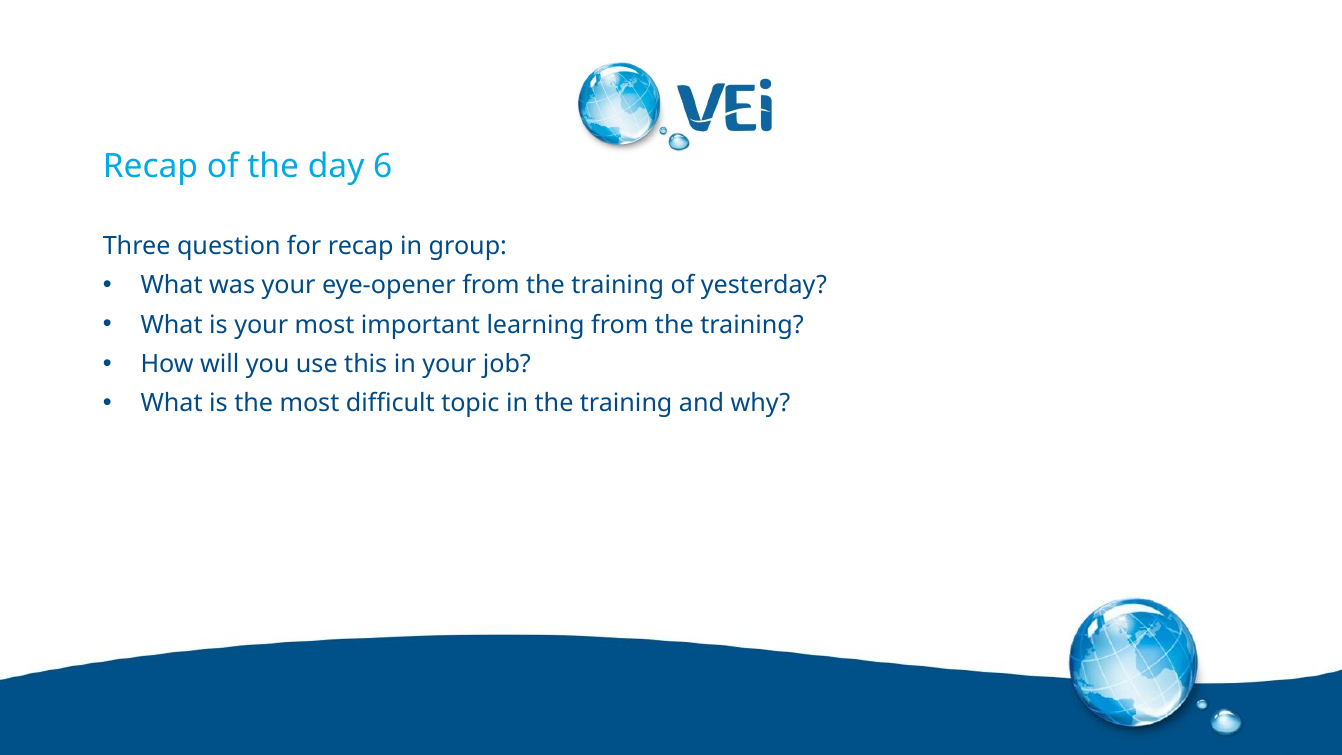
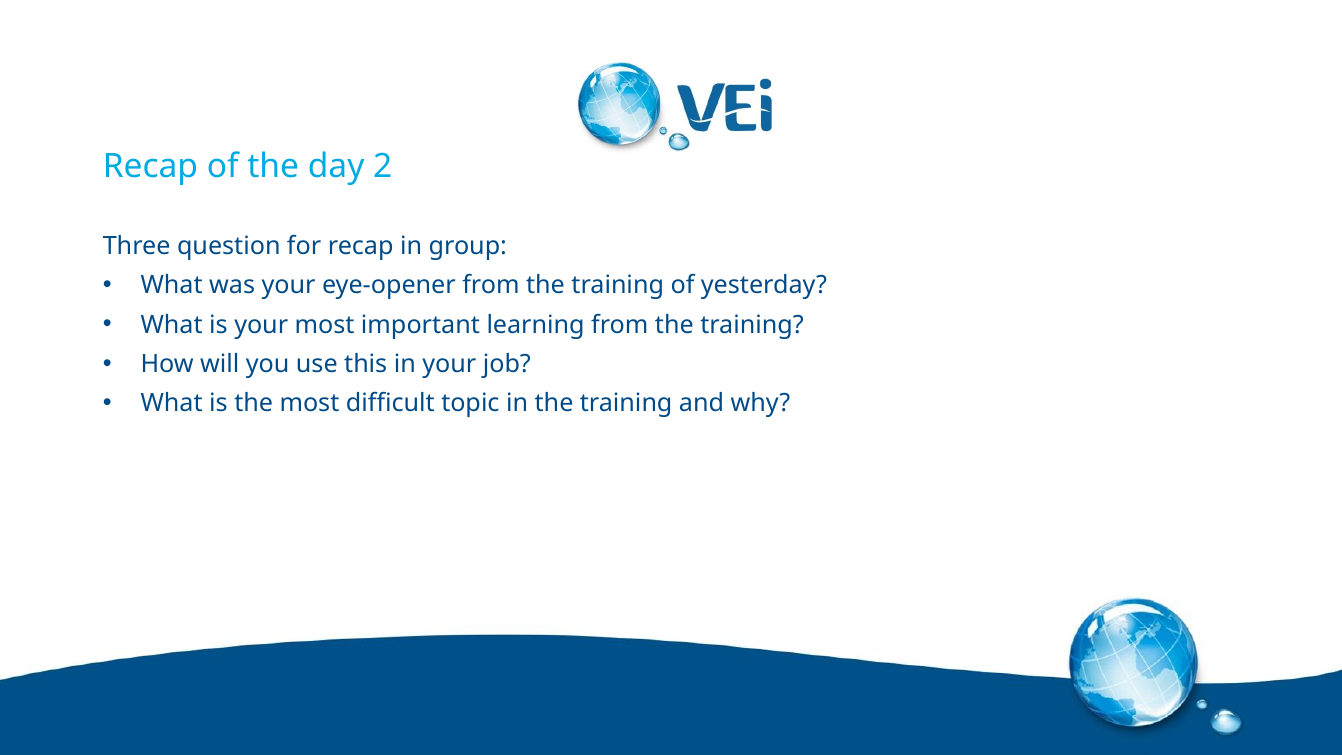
6: 6 -> 2 (383, 166)
